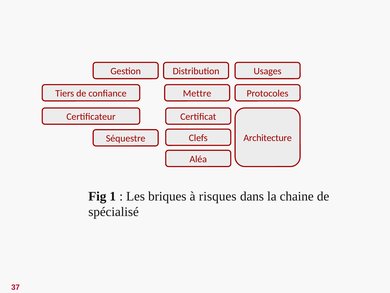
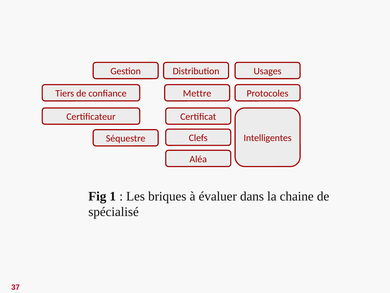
Architecture: Architecture -> Intelligentes (268, 138)
risques: risques -> évaluer (218, 196)
